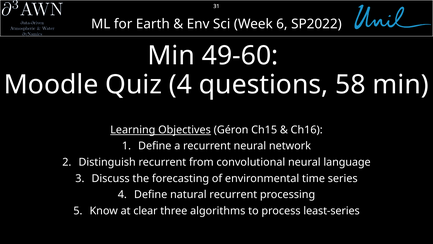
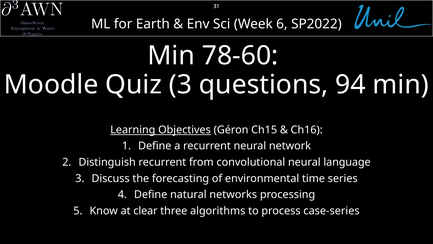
49-60: 49-60 -> 78-60 (240, 56)
Quiz 4: 4 -> 3 (180, 84)
58: 58 -> 94 (350, 84)
natural recurrent: recurrent -> networks (233, 194)
least-series: least-series -> case-series (332, 211)
